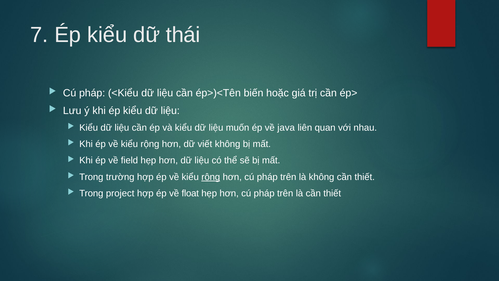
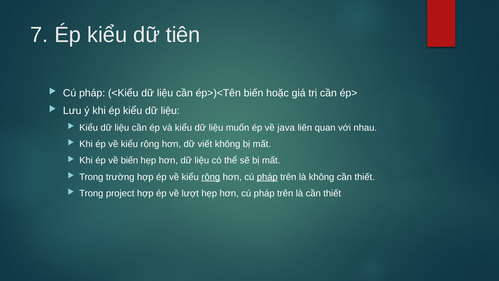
thái: thái -> tiên (183, 35)
về field: field -> biến (129, 160)
pháp underline: none -> present (267, 177)
float: float -> lượt (190, 193)
